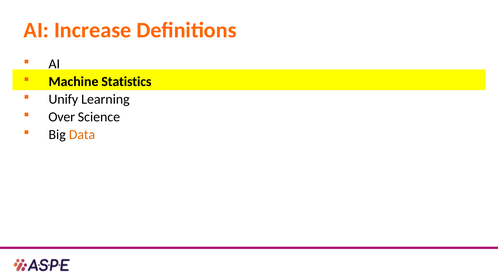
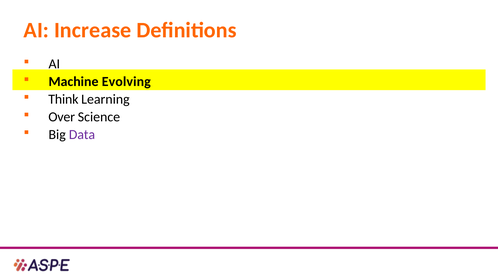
Statistics: Statistics -> Evolving (126, 82)
Unify: Unify -> Think (63, 99)
Data colour: orange -> purple (82, 135)
